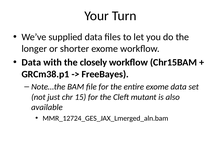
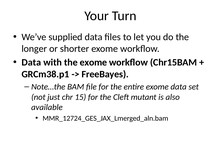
the closely: closely -> exome (93, 63)
